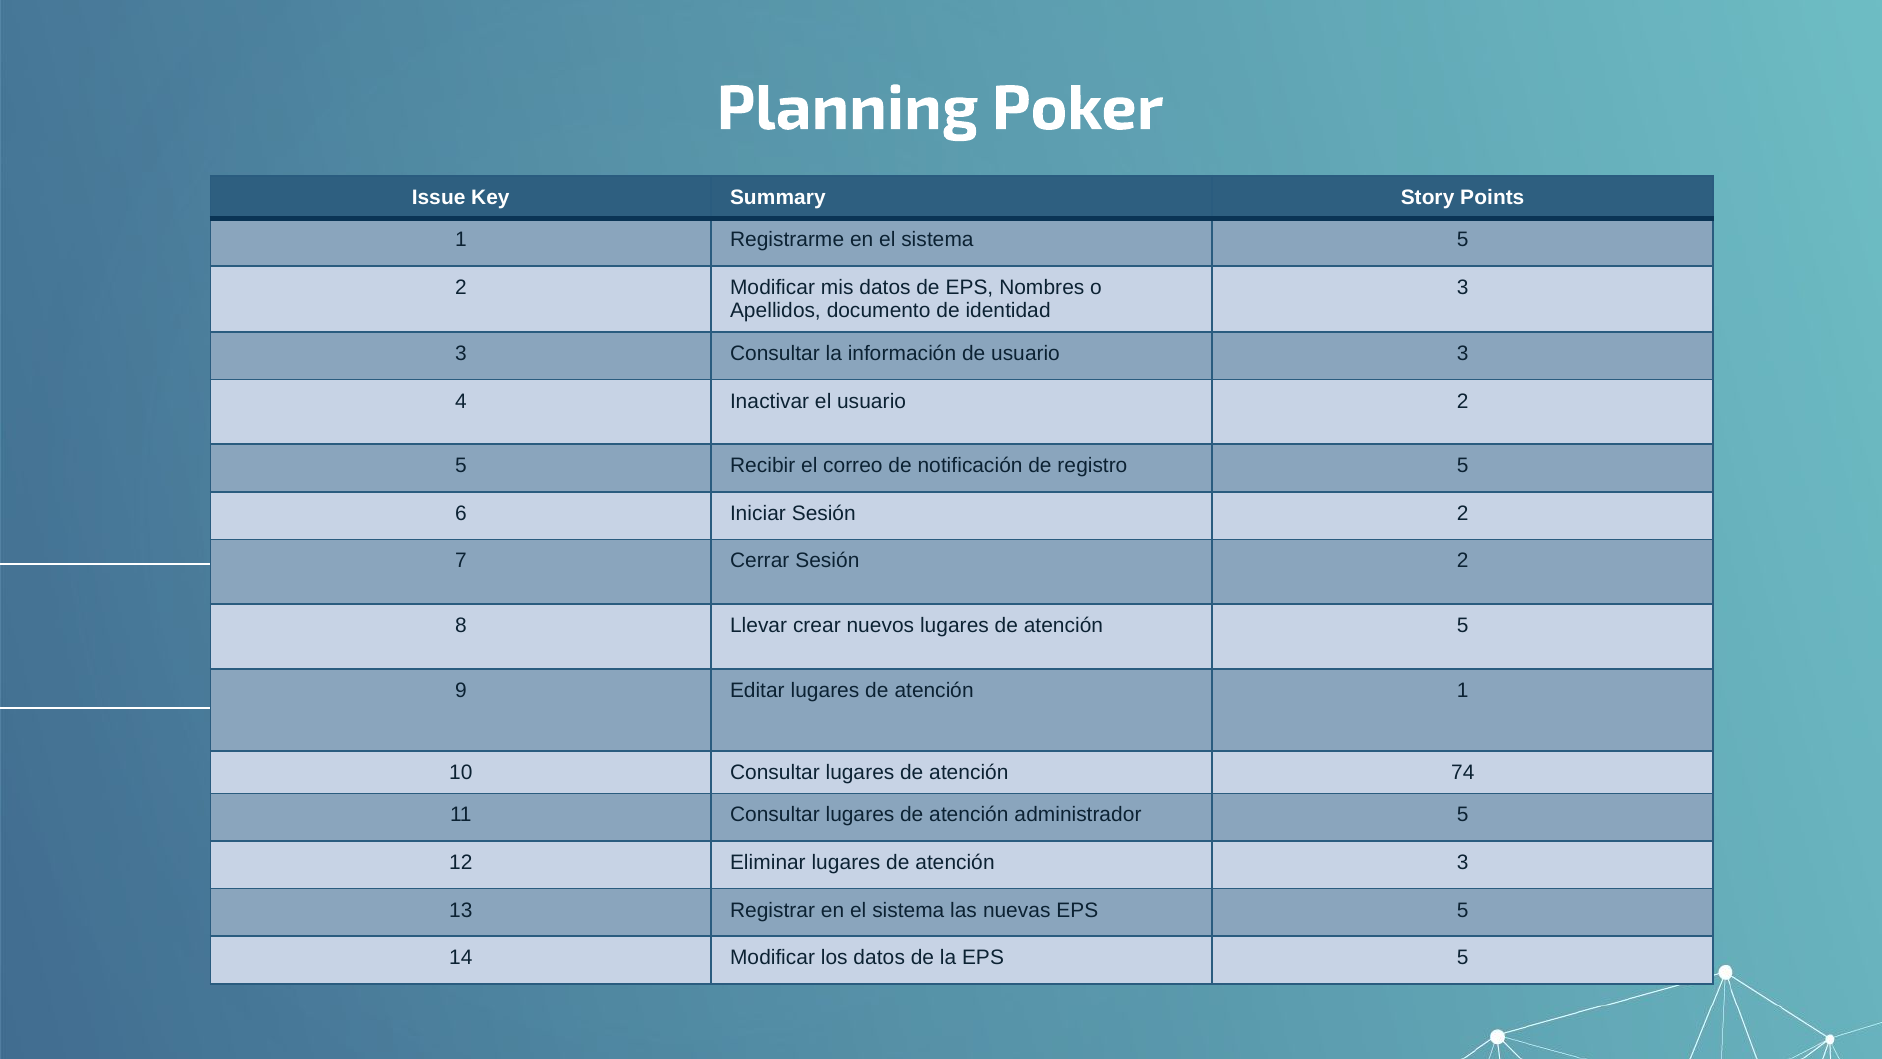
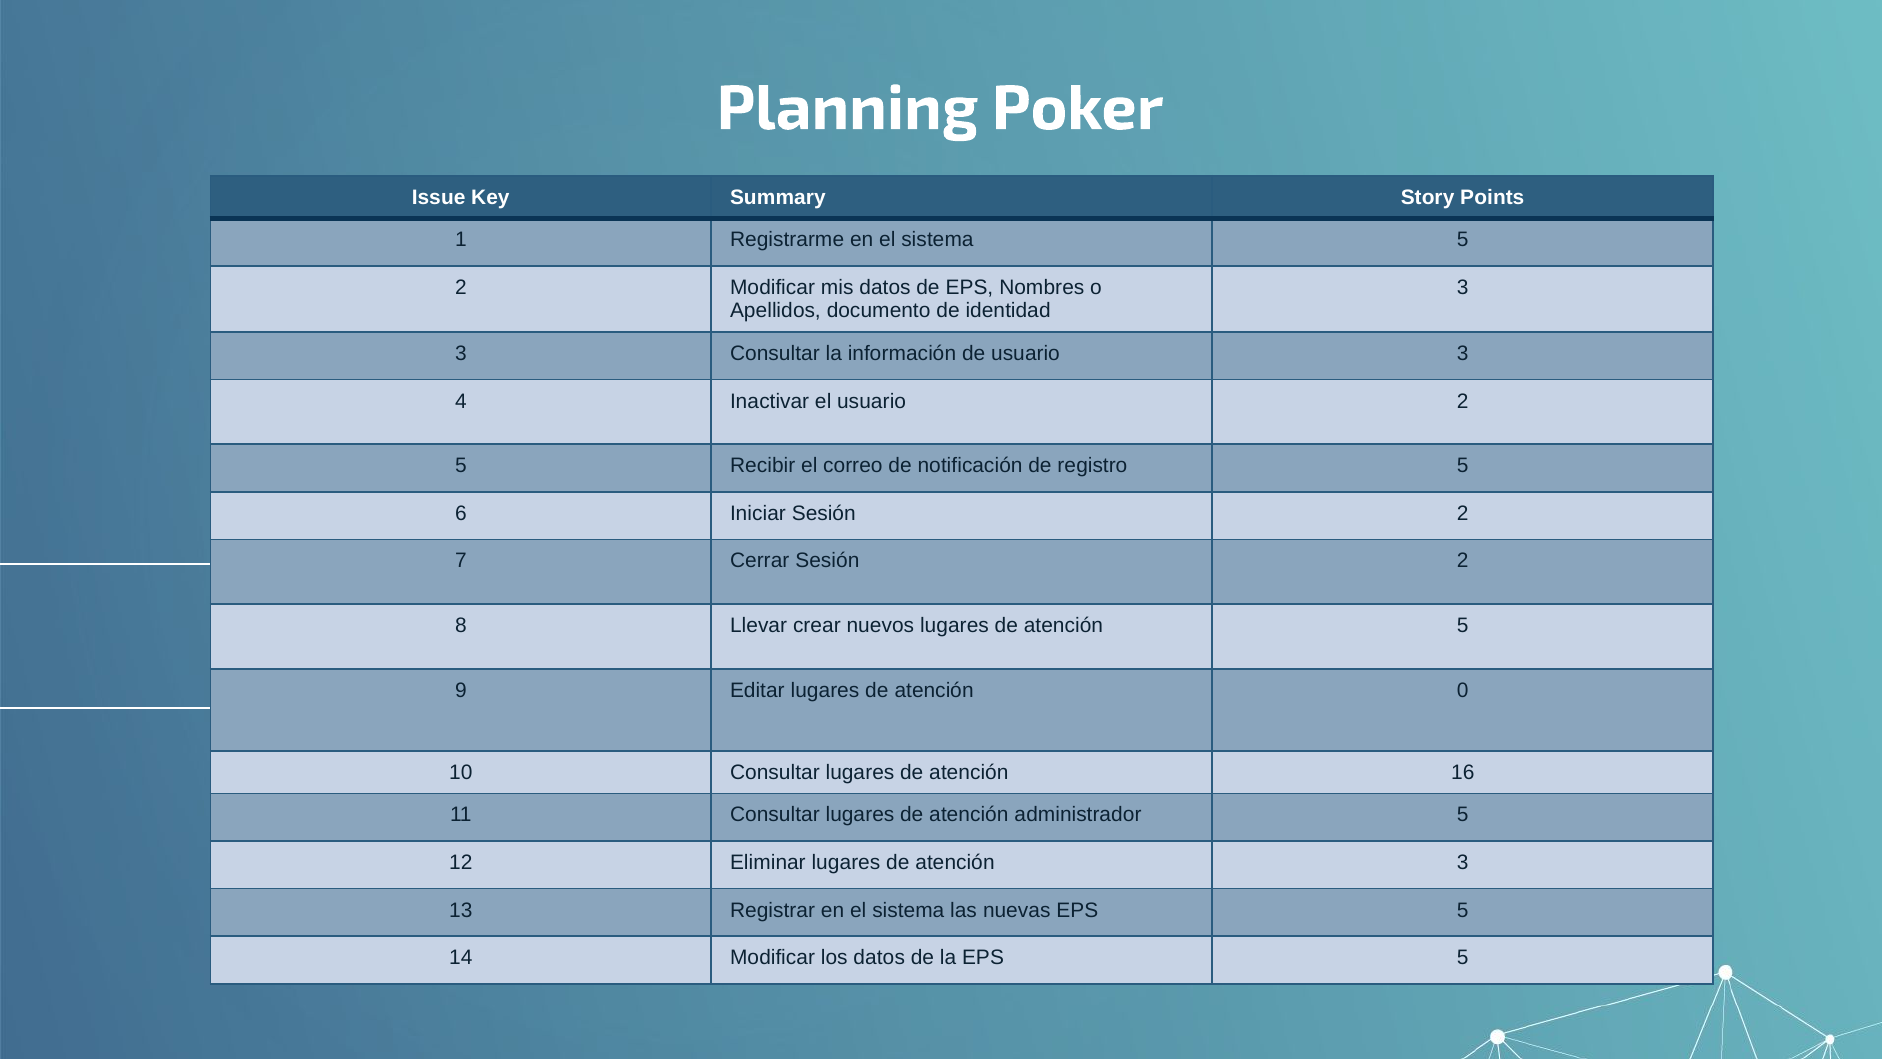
atención 1: 1 -> 0 (1463, 690)
74: 74 -> 16 (1463, 772)
